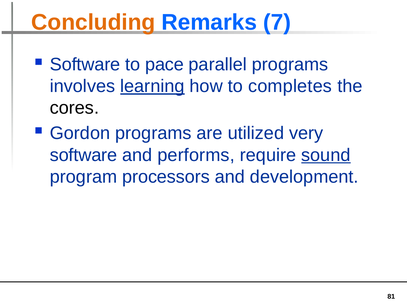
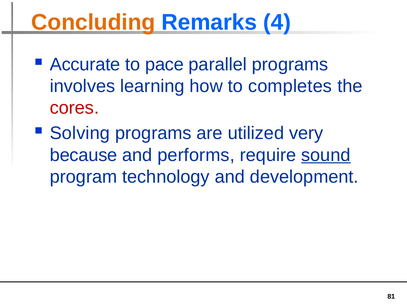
7: 7 -> 4 (277, 22)
Software: Software -> Accurate (85, 64)
learning underline: present -> none (152, 86)
cores colour: black -> red (74, 108)
Gordon: Gordon -> Solving (80, 133)
software: software -> because (84, 155)
processors: processors -> technology (166, 176)
